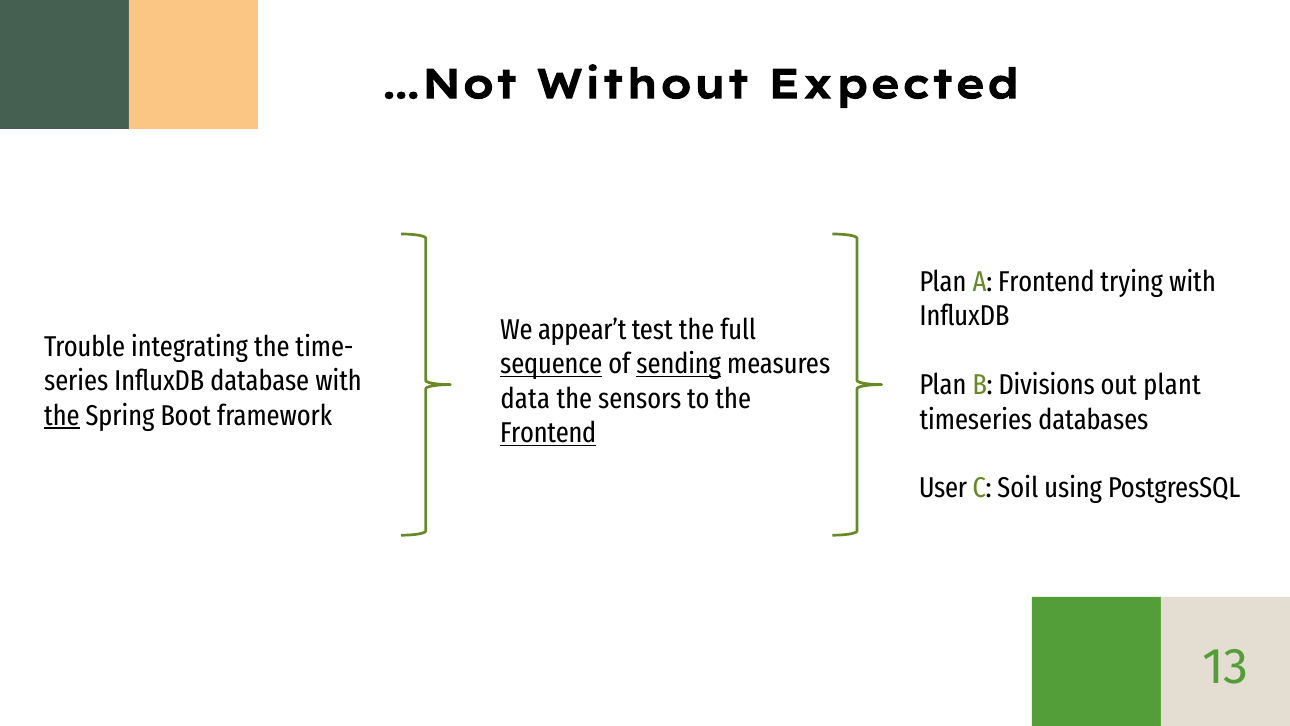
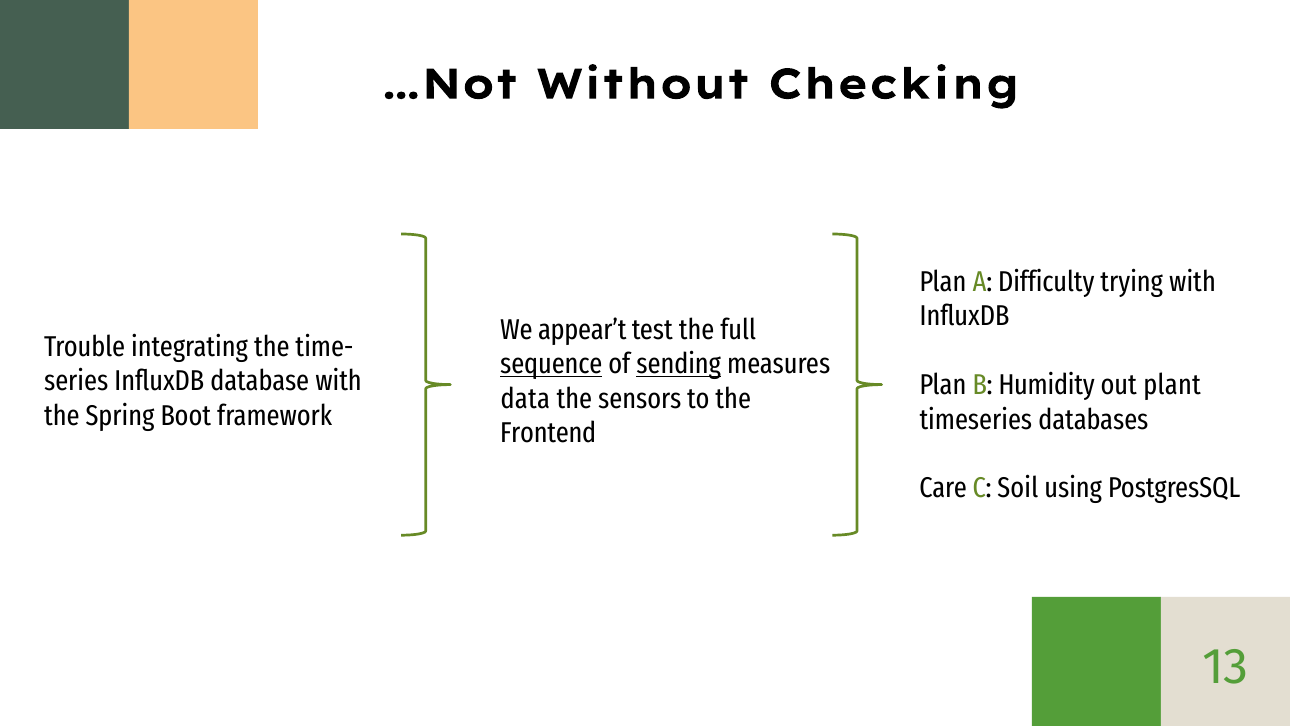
Expected: Expected -> Checking (894, 84)
A Frontend: Frontend -> Difficulty (1046, 282)
Divisions: Divisions -> Humidity (1047, 385)
the underline: present -> none (62, 416)
Frontend underline: present -> none (548, 433)
User: User -> Care (943, 488)
